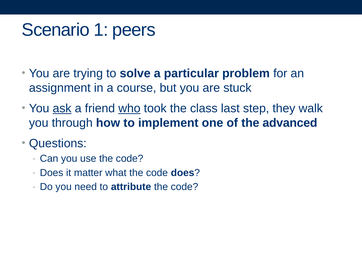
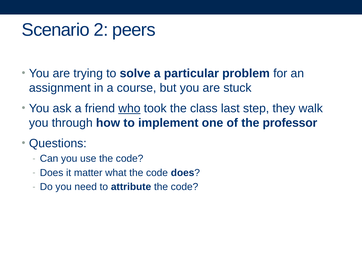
1: 1 -> 2 (101, 30)
ask underline: present -> none (62, 108)
advanced: advanced -> professor (290, 123)
